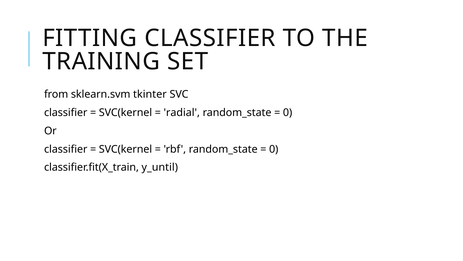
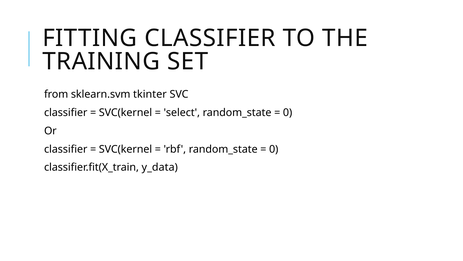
radial: radial -> select (182, 112)
y_until: y_until -> y_data (160, 167)
